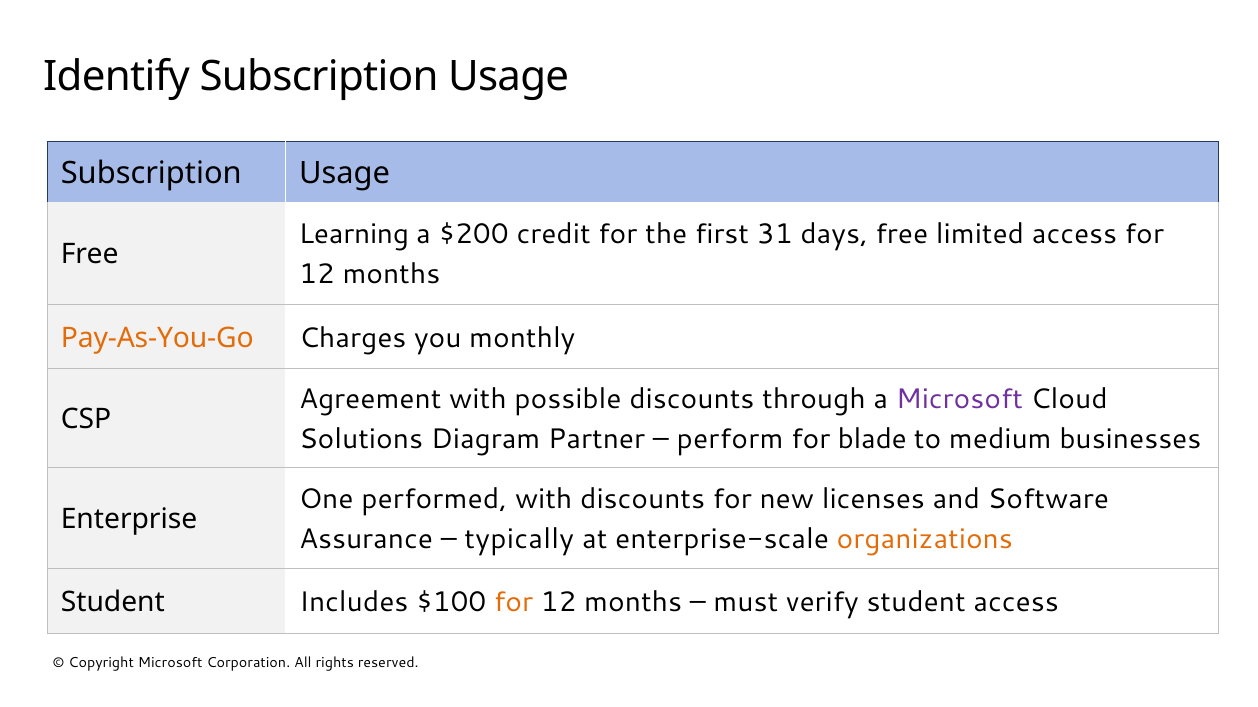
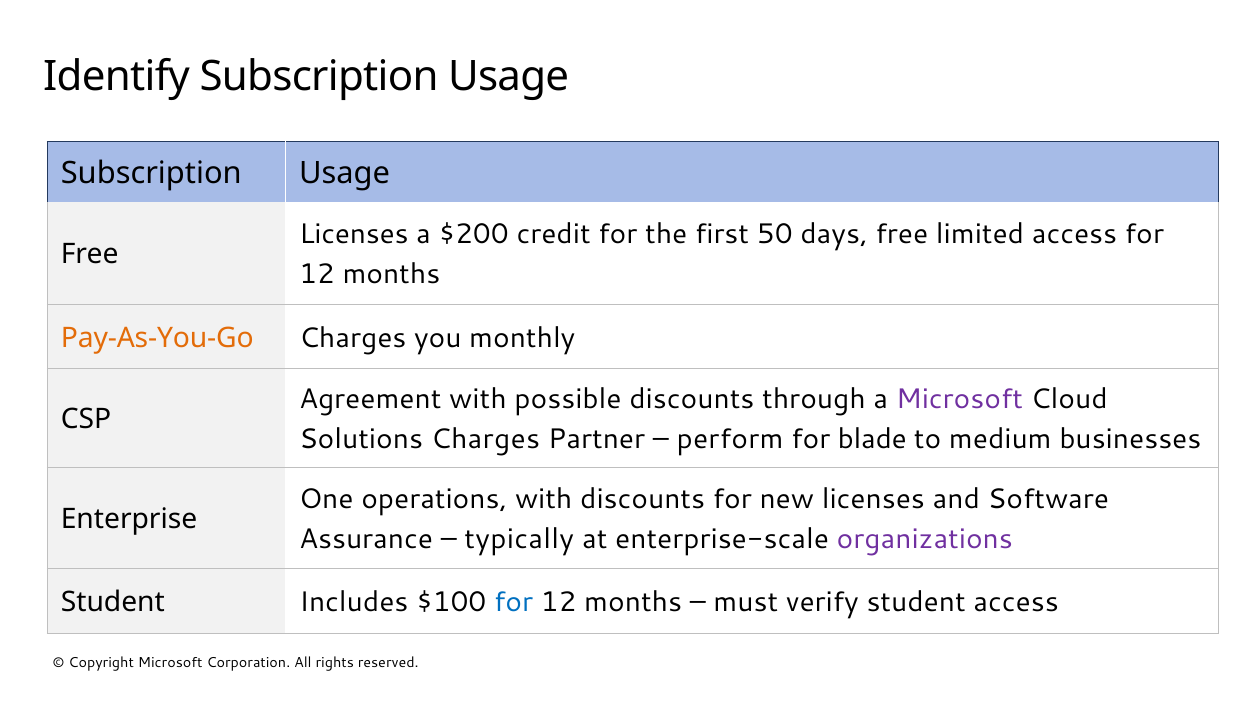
Learning: Learning -> Licenses (354, 235)
31: 31 -> 50 (775, 235)
Solutions Diagram: Diagram -> Charges (485, 440)
performed: performed -> operations (434, 500)
organizations colour: orange -> purple (925, 540)
for colour: orange -> blue (514, 603)
